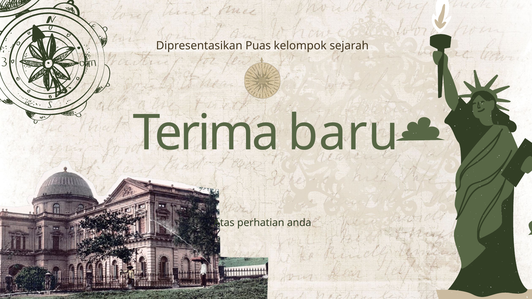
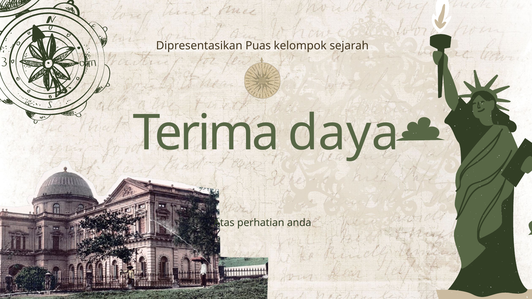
baru: baru -> daya (343, 133)
